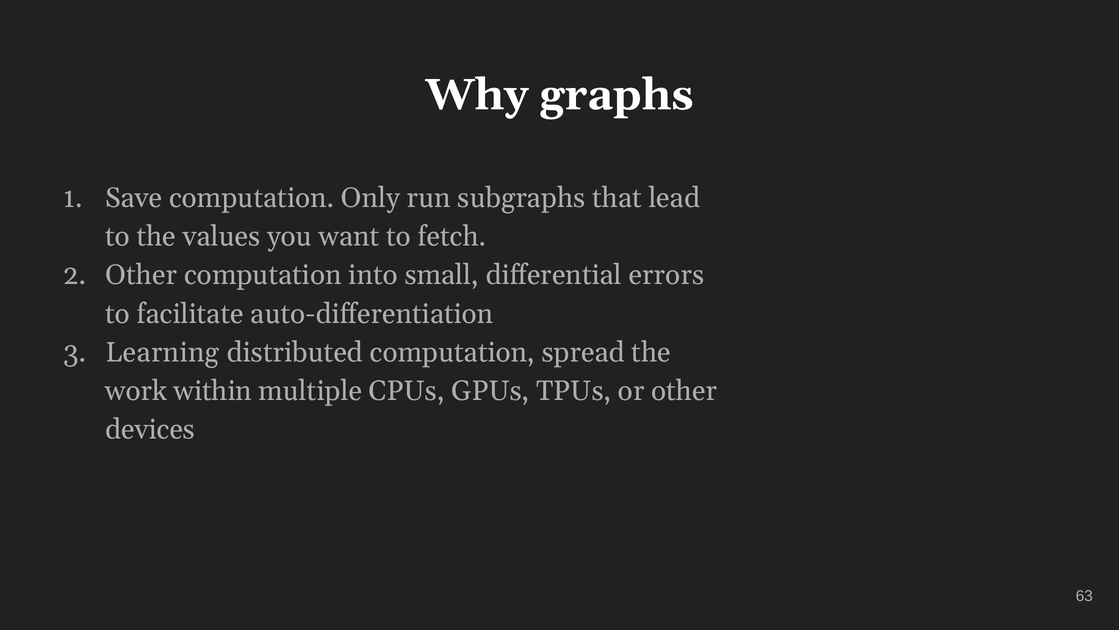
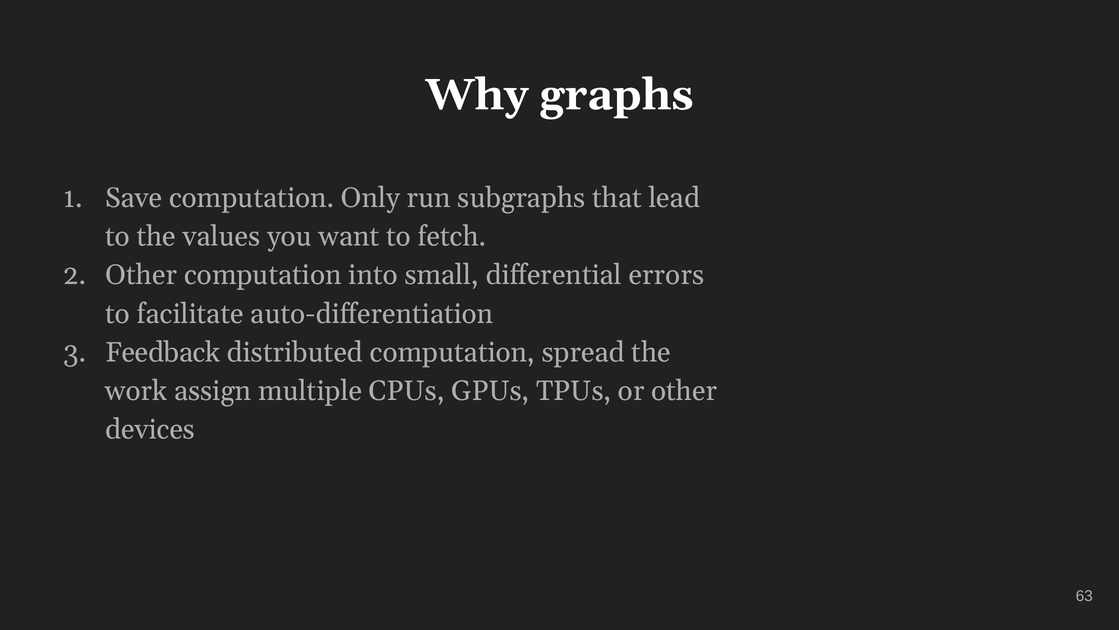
Learning: Learning -> Feedback (163, 352)
within: within -> assign (213, 391)
